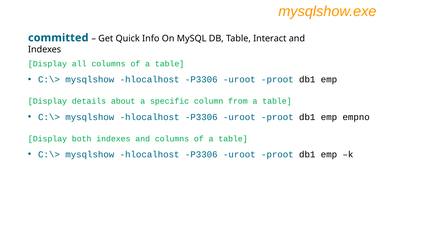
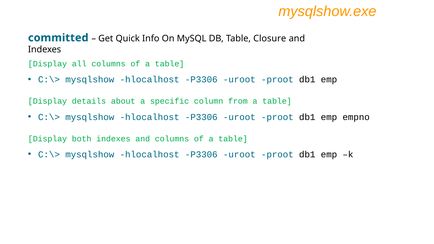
Interact: Interact -> Closure (270, 38)
